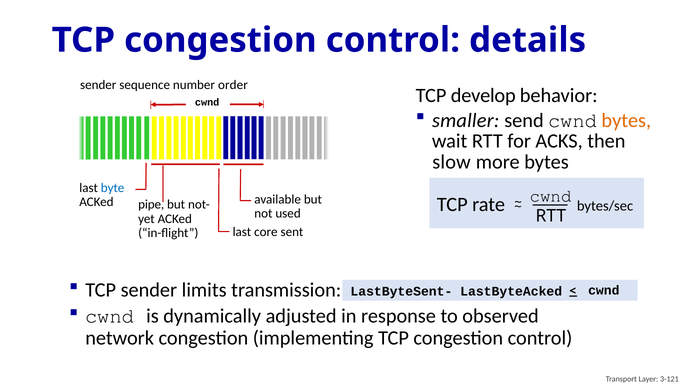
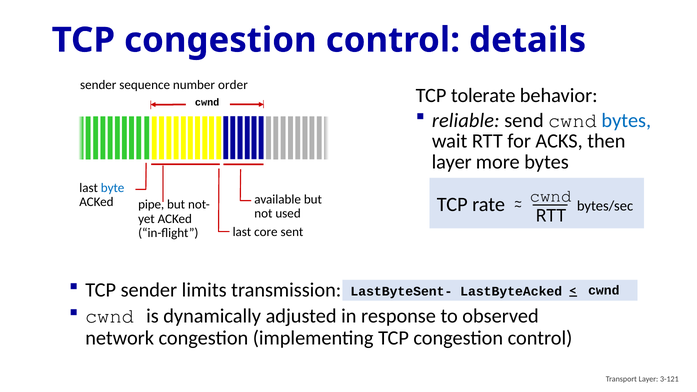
develop: develop -> tolerate (483, 96)
smaller: smaller -> reliable (466, 121)
bytes colour: orange -> blue (626, 121)
slow: slow -> layer (452, 162)
